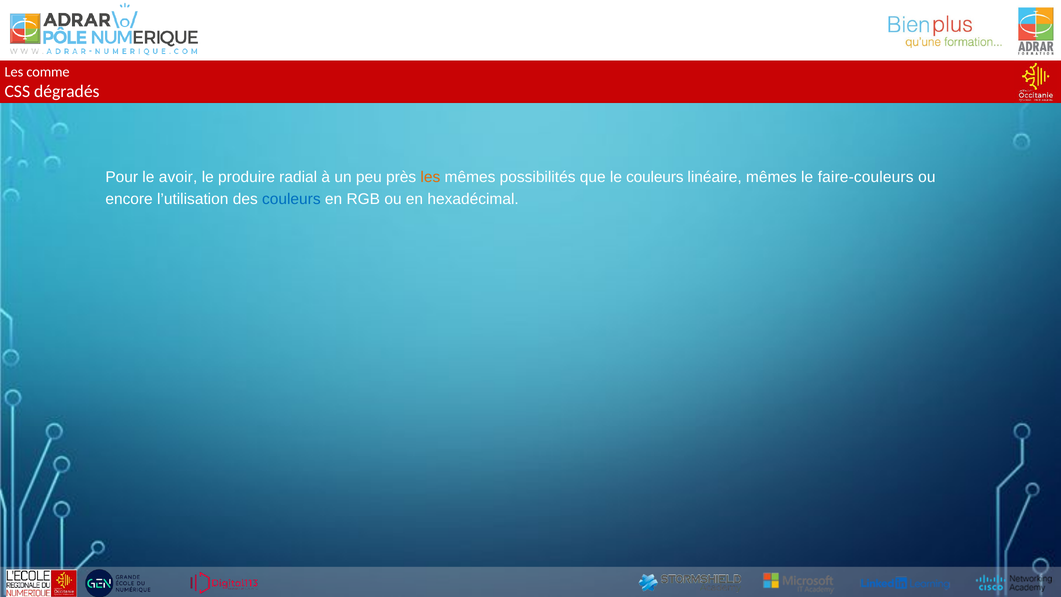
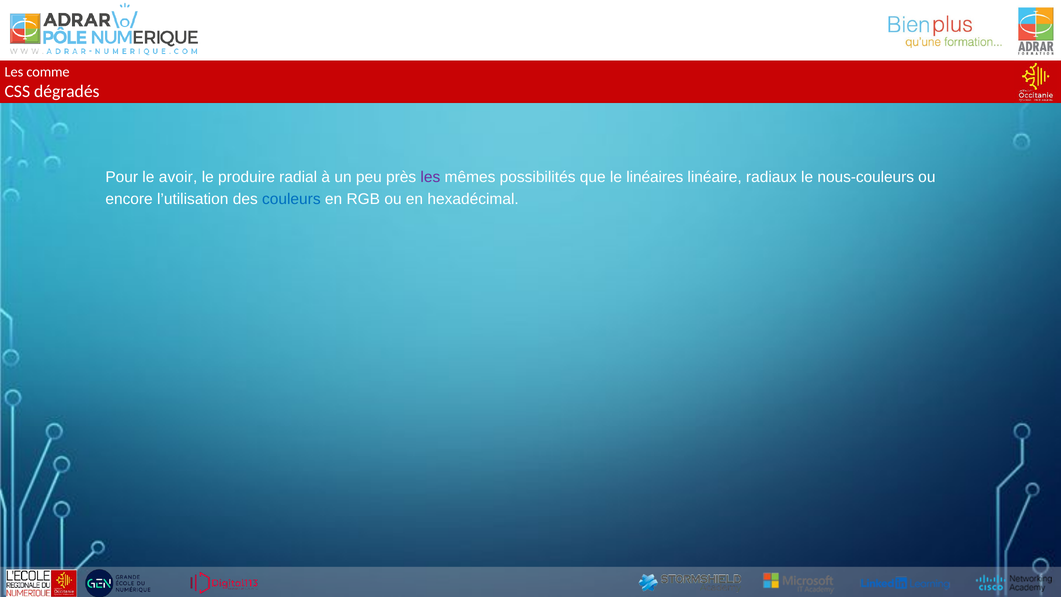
les colour: orange -> purple (430, 177)
le couleurs: couleurs -> linéaires (655, 177)
linéaire mêmes: mêmes -> radiaux (771, 177)
faire-couleurs: faire-couleurs -> nous-couleurs (866, 177)
